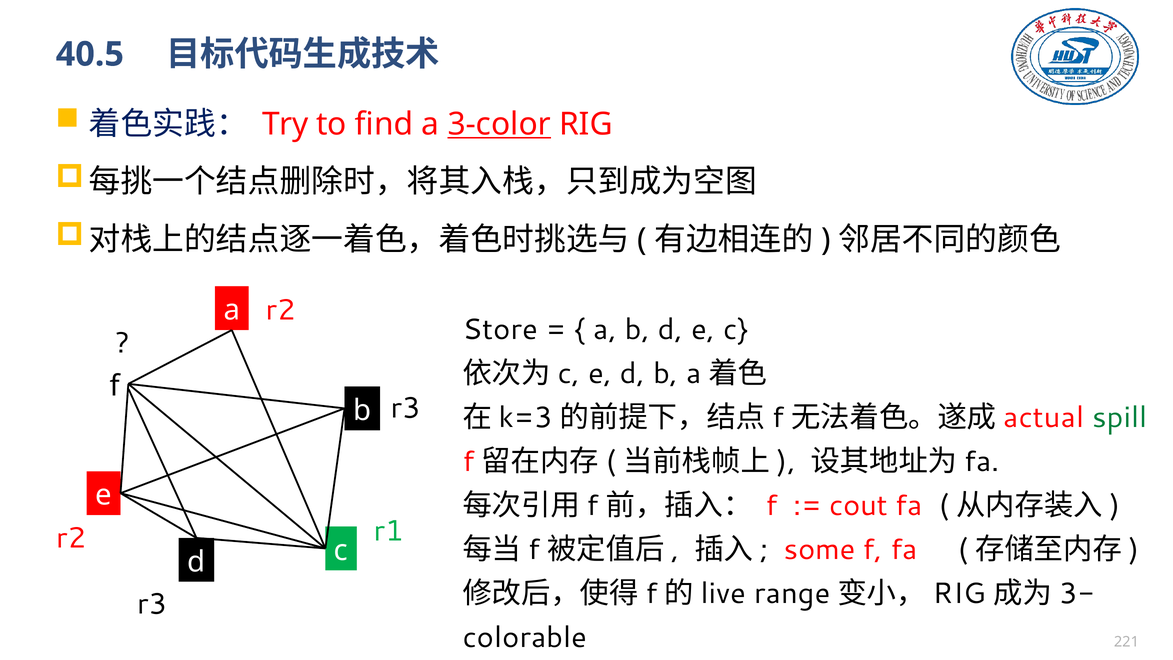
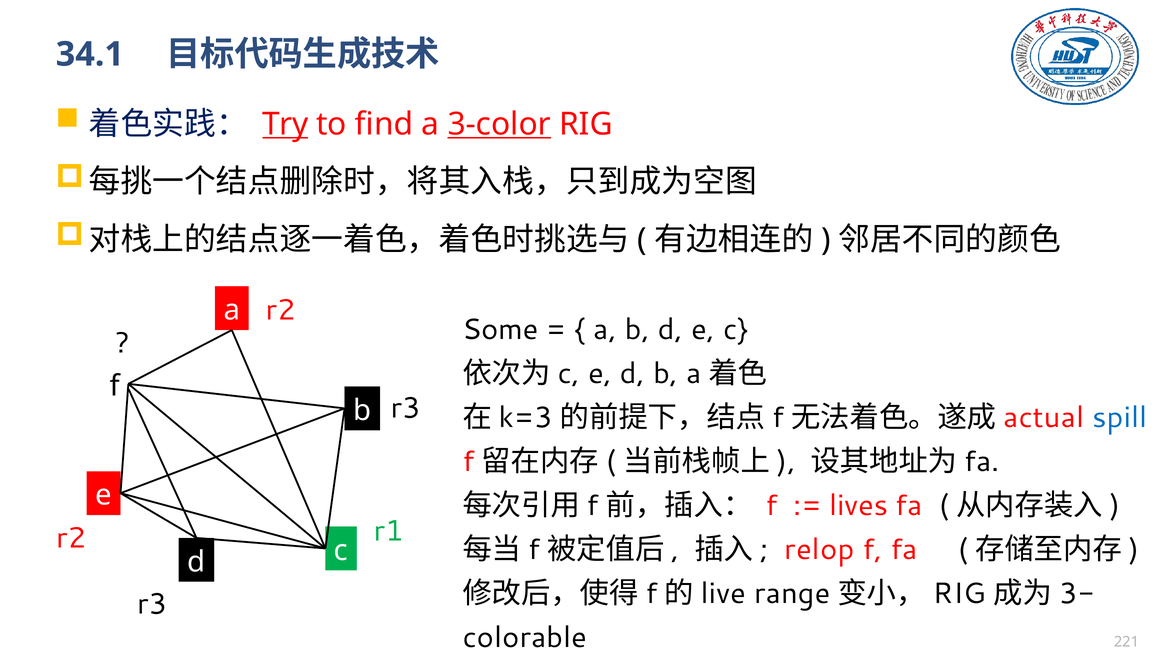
40.5: 40.5 -> 34.1 (90, 54)
Try underline: none -> present (285, 124)
Store: Store -> Some (500, 329)
spill colour: green -> blue (1120, 417)
cout: cout -> lives (859, 505)
some: some -> relop (819, 549)
